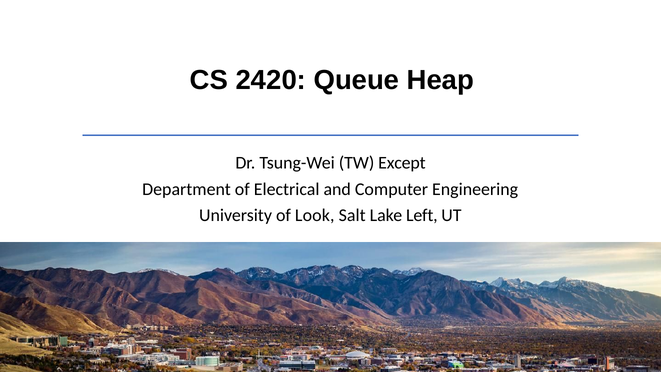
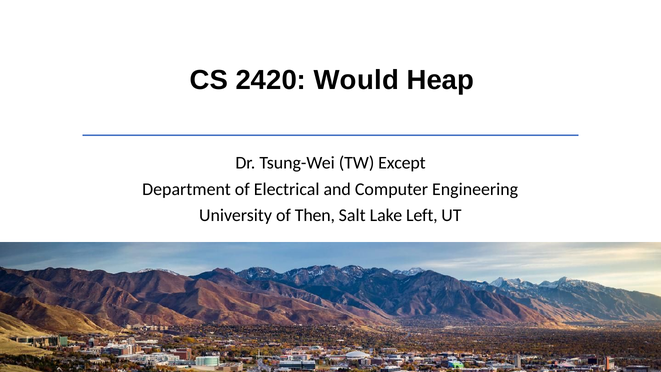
Queue: Queue -> Would (356, 80)
Look: Look -> Then (315, 215)
